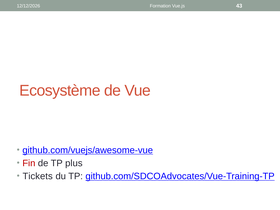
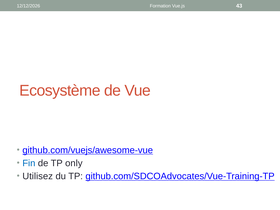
Fin colour: red -> blue (29, 163)
plus: plus -> only (74, 163)
Tickets: Tickets -> Utilisez (38, 176)
